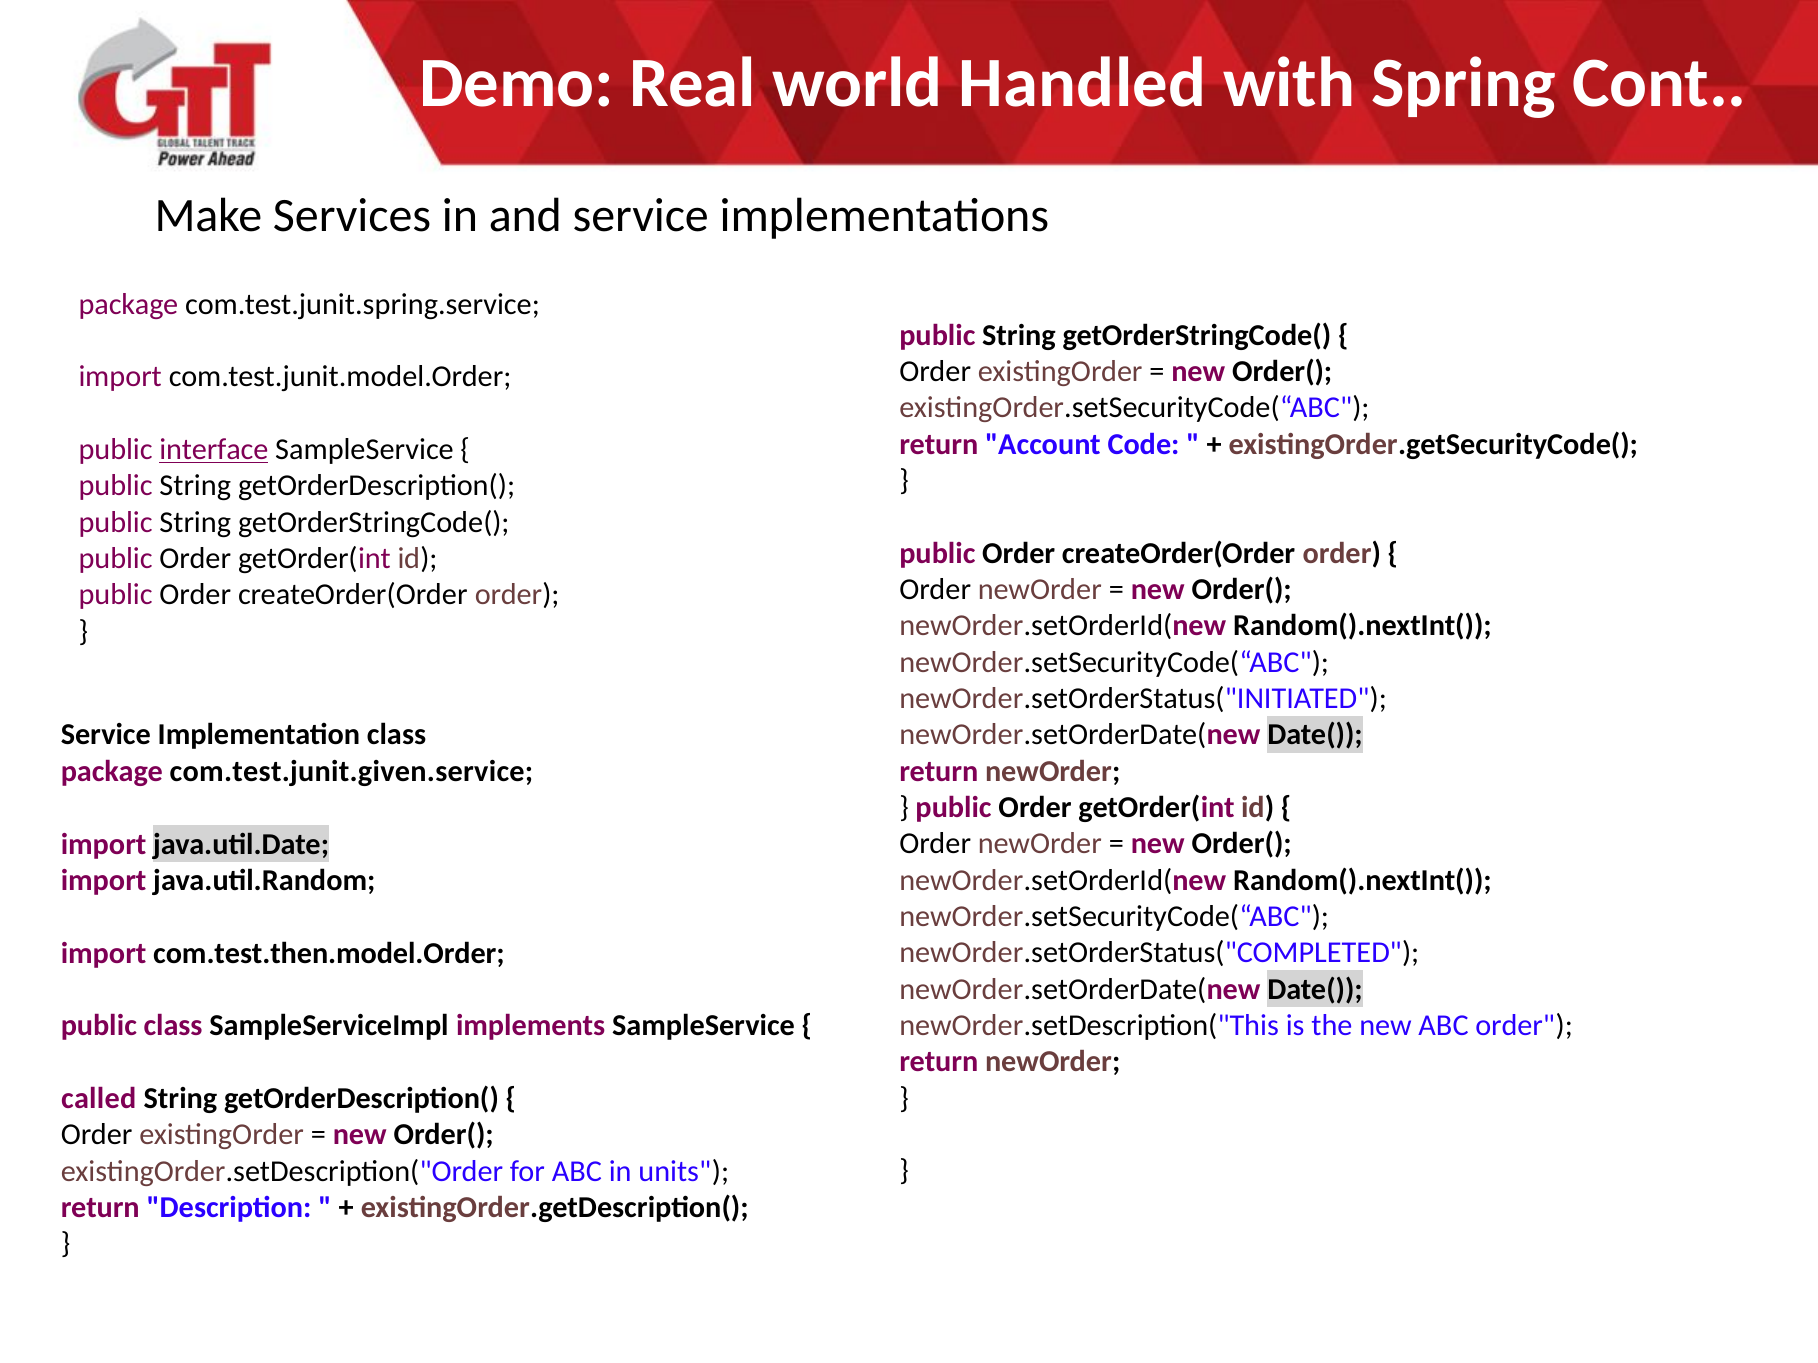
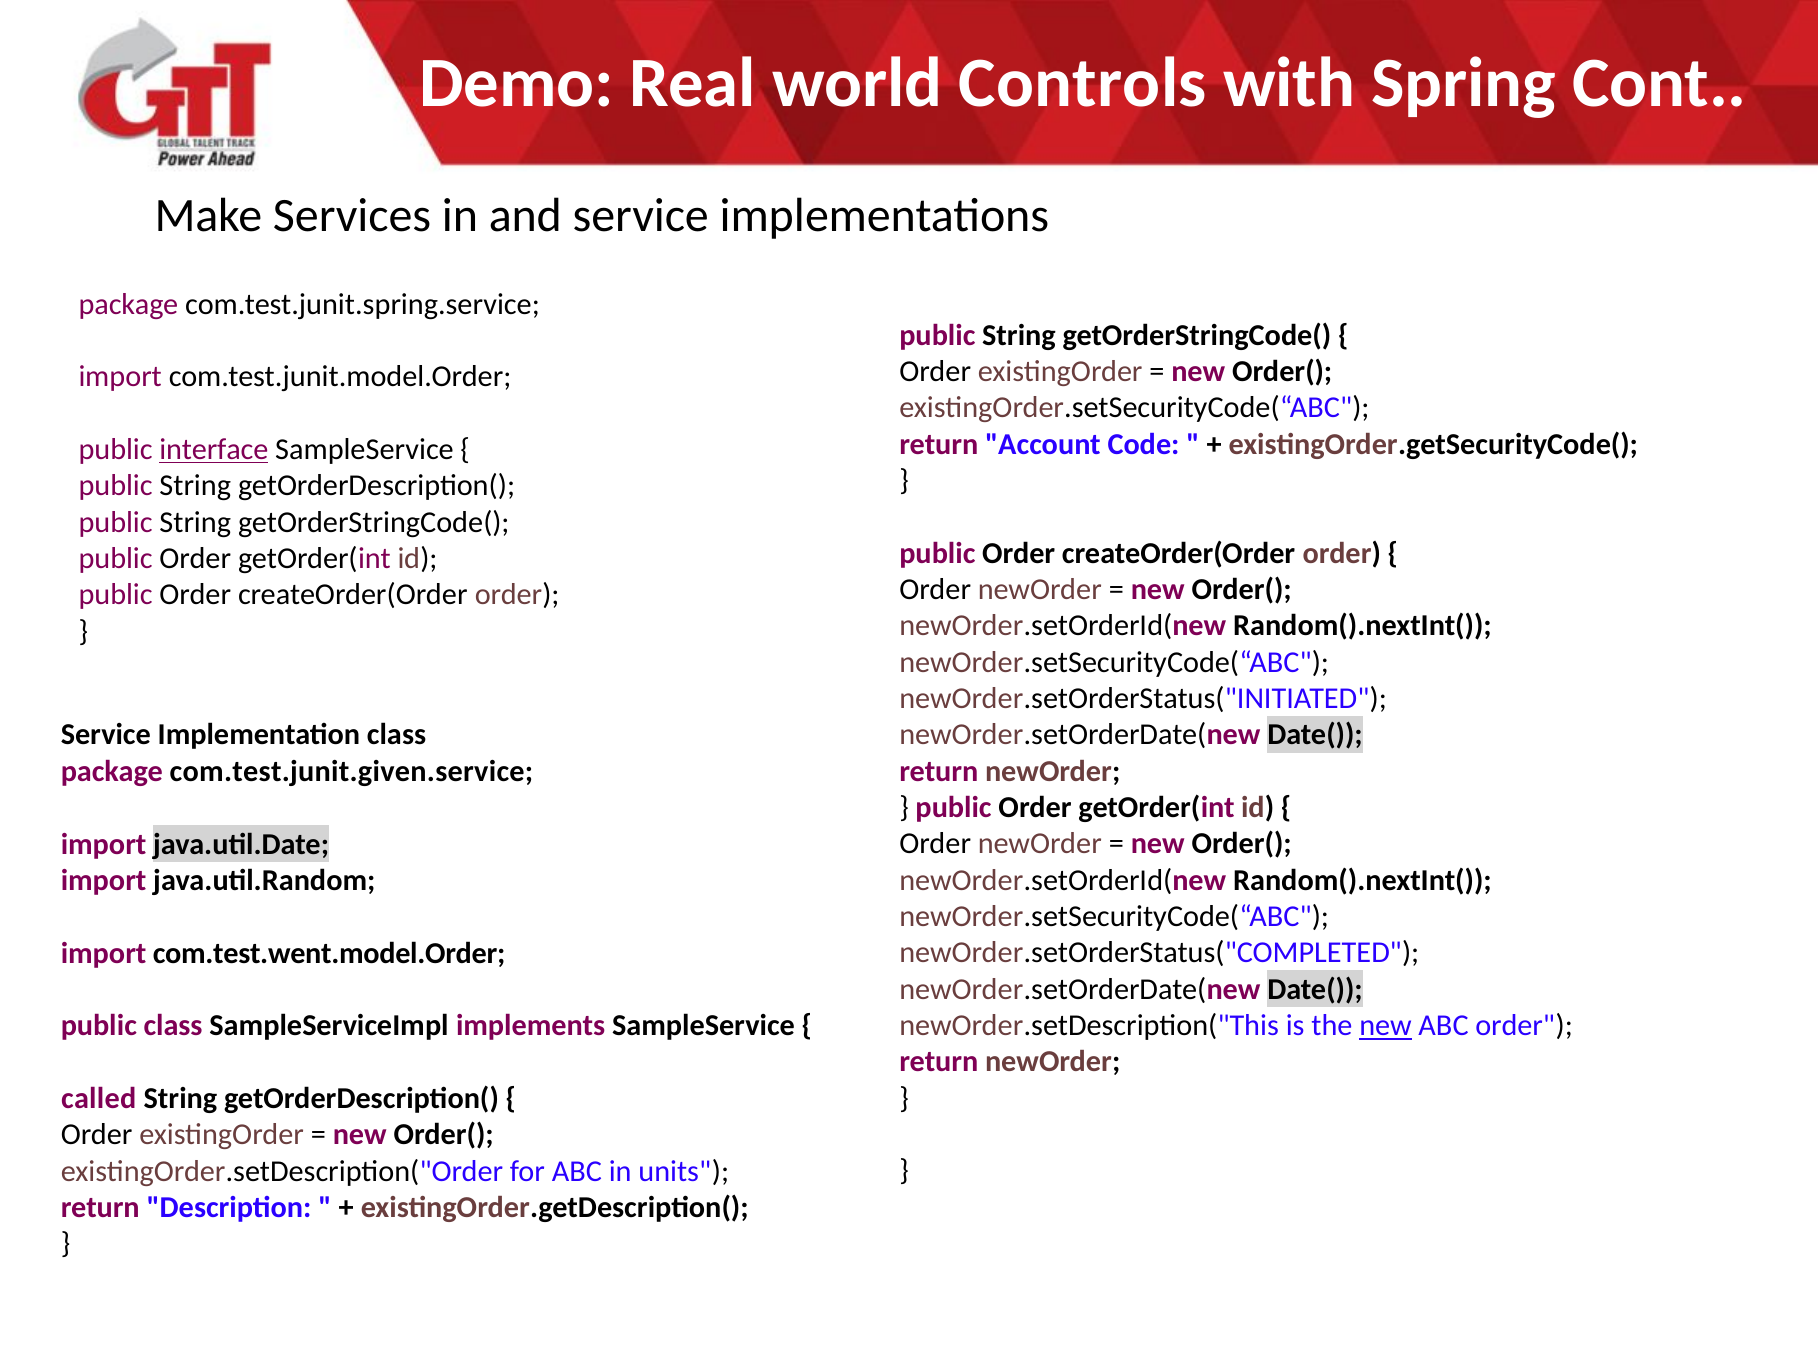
Handled: Handled -> Controls (1083, 84)
com.test.then.model.Order: com.test.then.model.Order -> com.test.went.model.Order (329, 953)
new underline: none -> present (1386, 1026)
